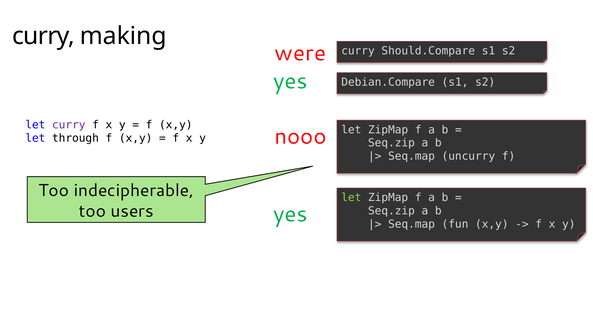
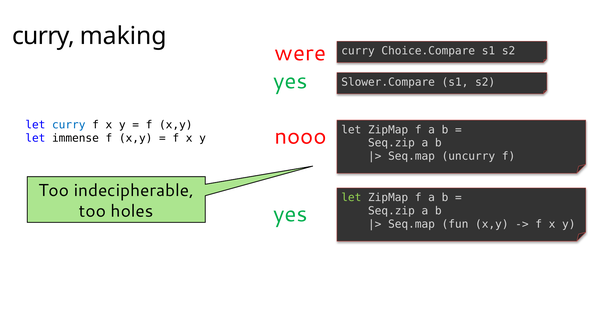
Should.Compare: Should.Compare -> Choice.Compare (428, 51)
Debian.Compare: Debian.Compare -> Slower.Compare (388, 82)
curry colour: purple -> blue (69, 125)
through: through -> immense (75, 138)
users: users -> holes (132, 211)
